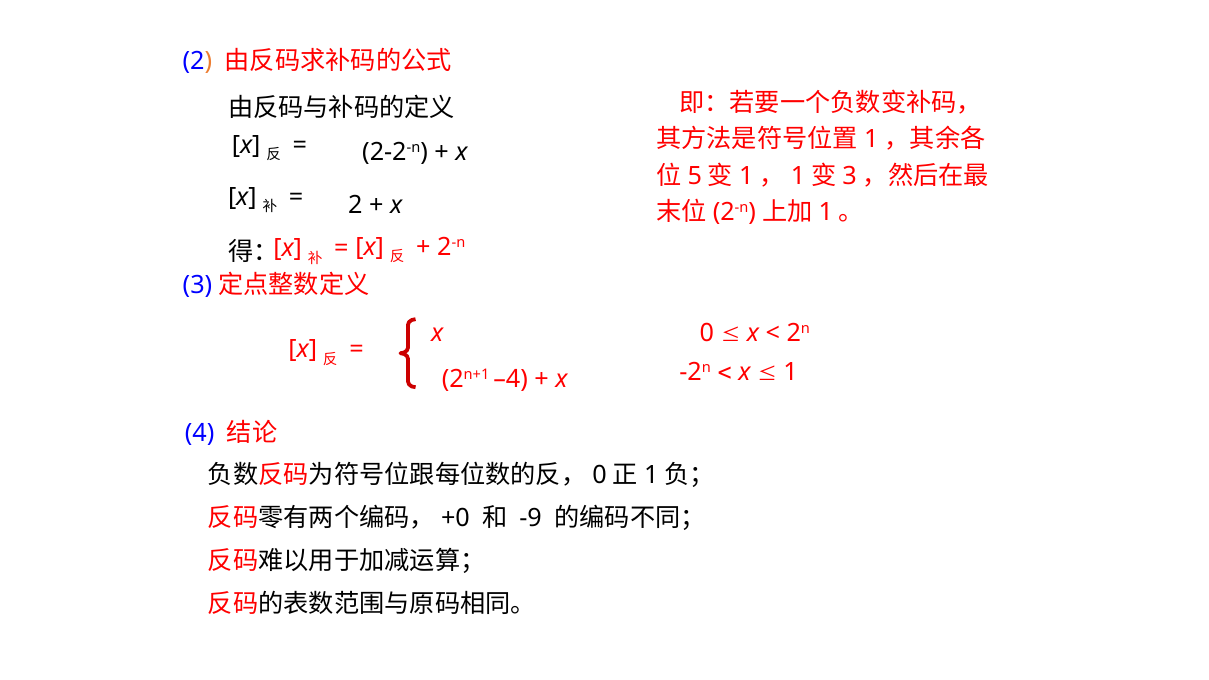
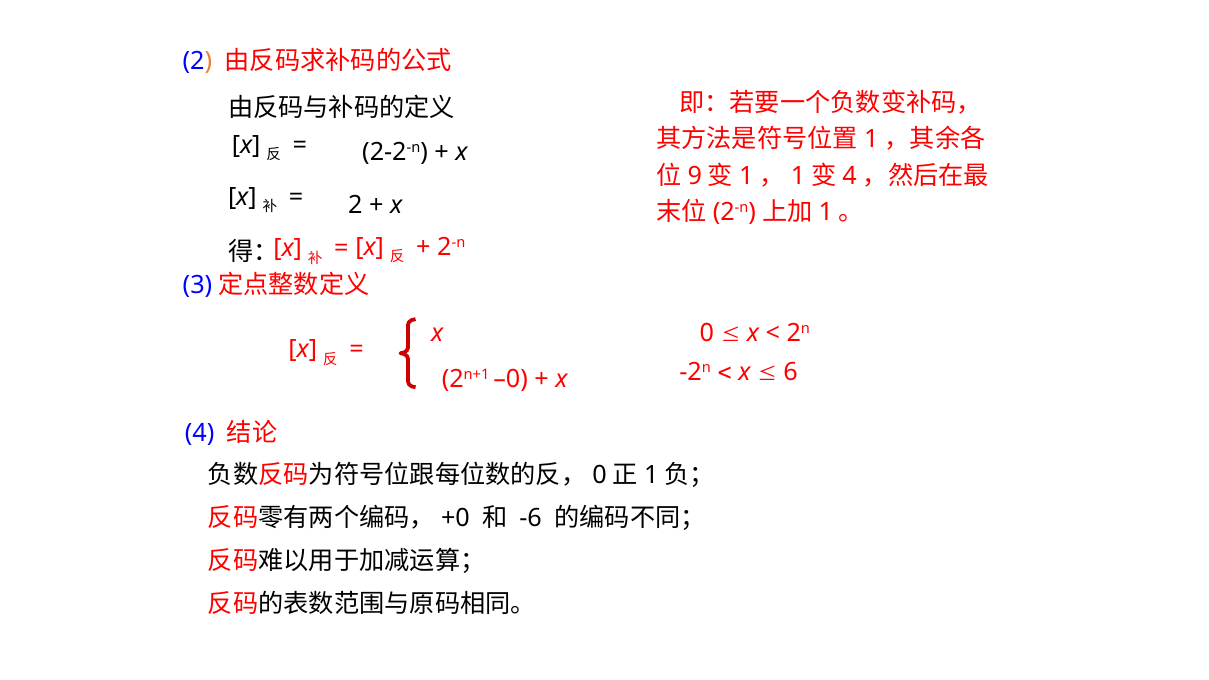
5: 5 -> 9 (695, 176)
3: 3 -> 4 (850, 176)
–4: –4 -> –0 (511, 379)
1: 1 -> 6 (791, 372)
-9: -9 -> -6 (531, 519)
